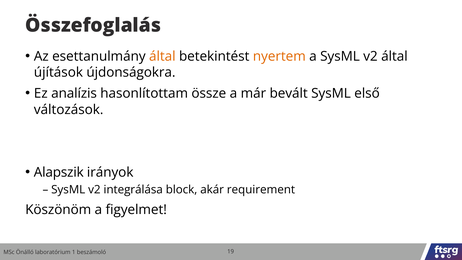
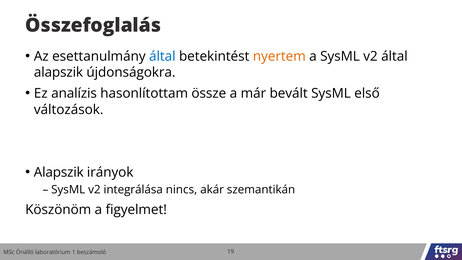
által colour: orange -> blue (162, 56)
újítások: újítások -> alapszik (58, 72)
block: block -> nincs (181, 190)
requirement: requirement -> szemantikán (261, 190)
